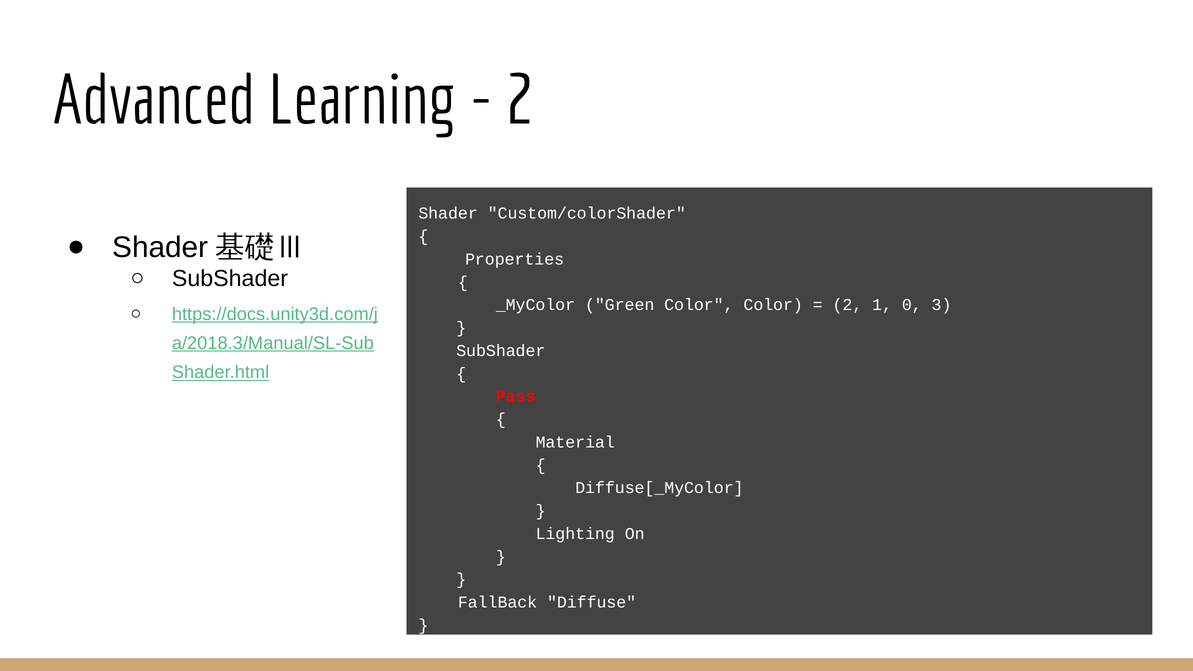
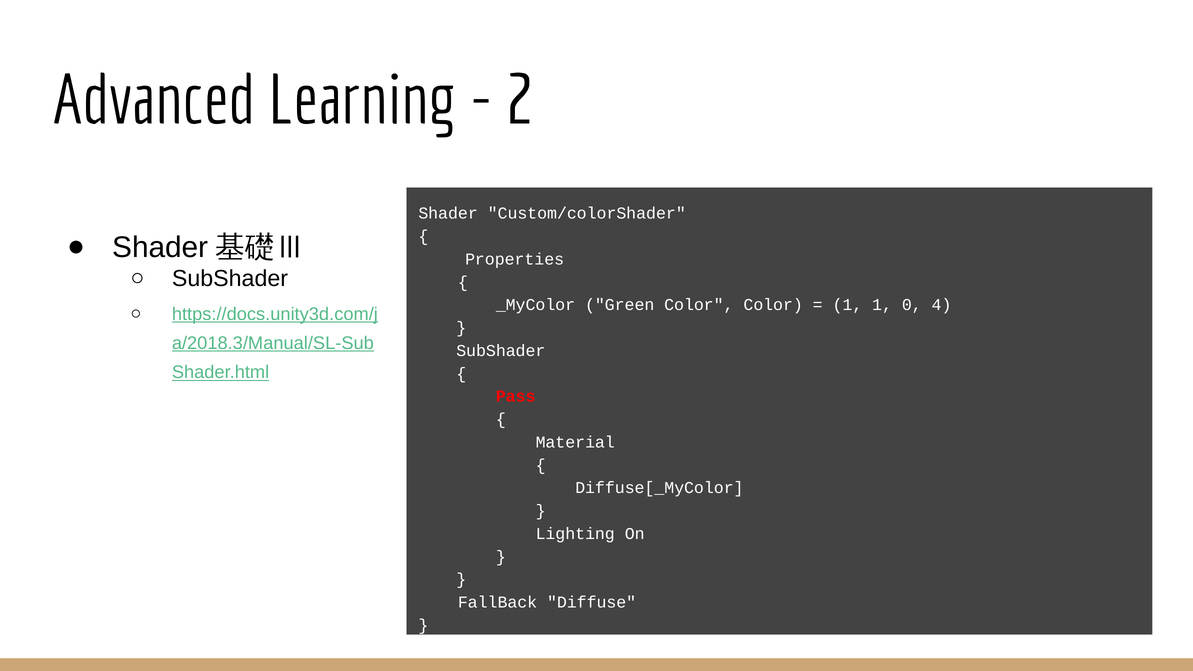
2: 2 -> 1 (847, 305)
3: 3 -> 4 (942, 305)
